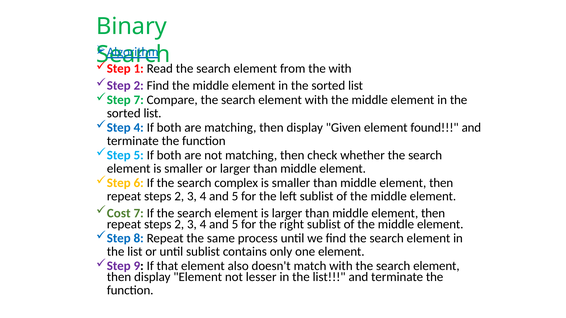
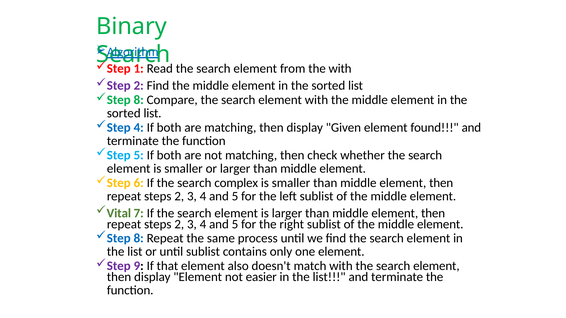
7: 7 -> 8 (139, 100)
Cost: Cost -> Vital (119, 214)
lesser: lesser -> easier (261, 277)
